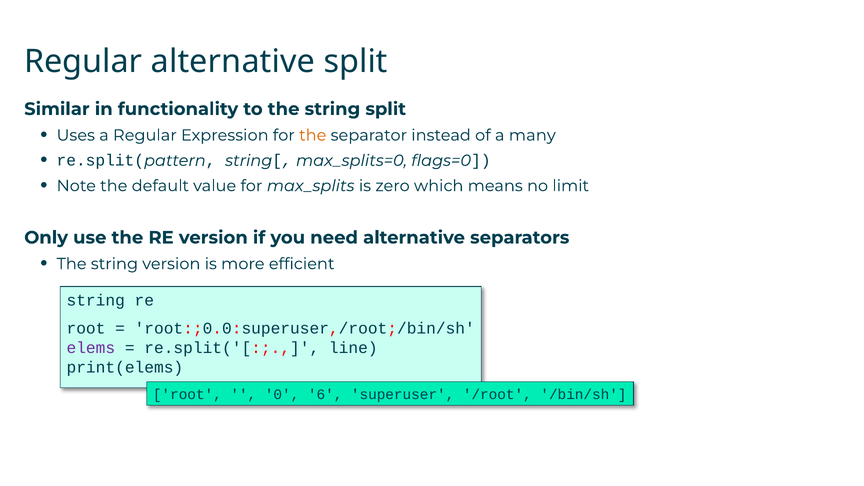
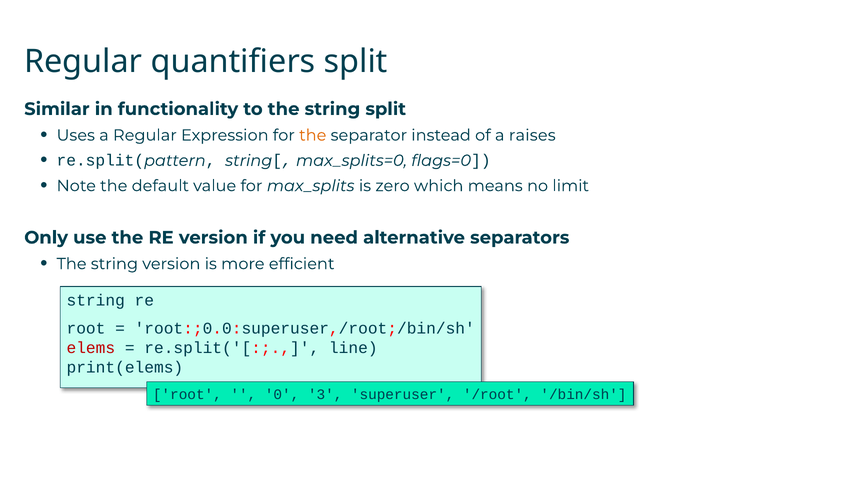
Regular alternative: alternative -> quantifiers (233, 62)
many: many -> raises (532, 135)
elems colour: purple -> red (91, 348)
6: 6 -> 3 (325, 395)
